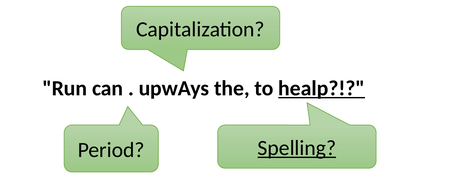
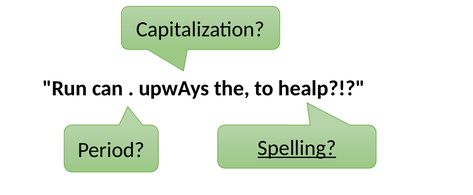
healp underline: present -> none (322, 89)
